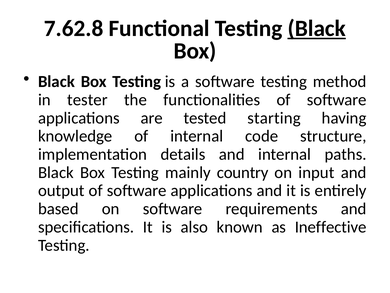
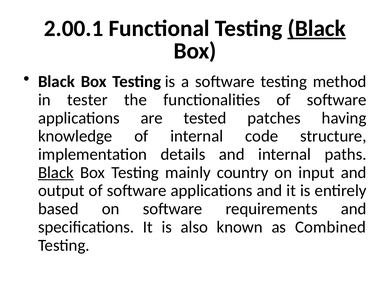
7.62.8: 7.62.8 -> 2.00.1 (74, 28)
starting: starting -> patches (274, 118)
Black underline: none -> present (56, 172)
Ineffective: Ineffective -> Combined (331, 227)
